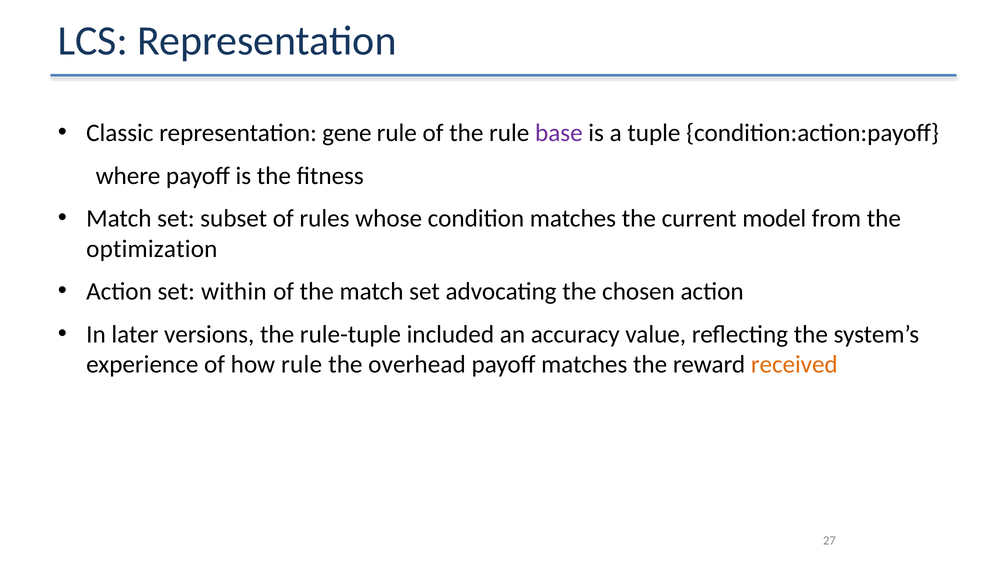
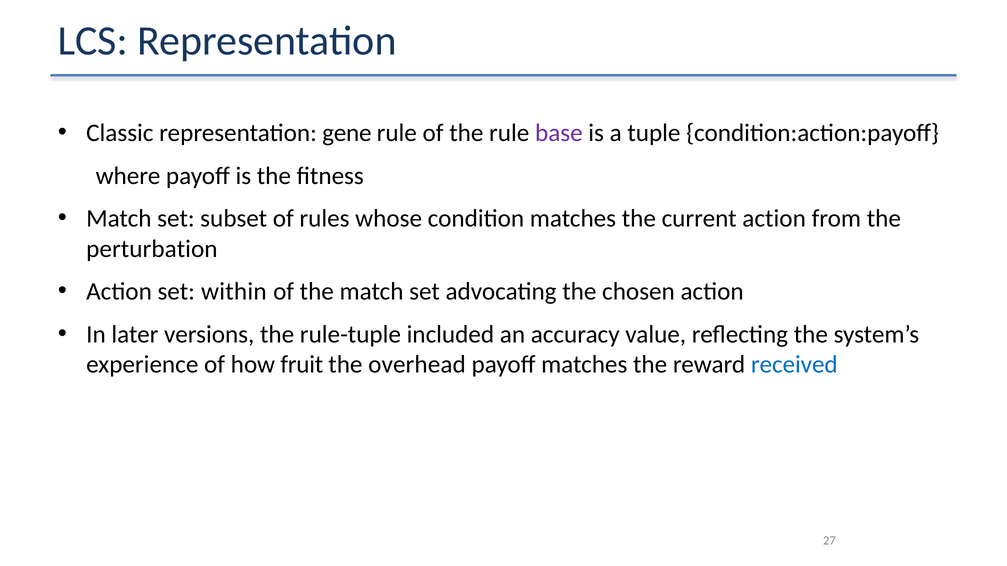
current model: model -> action (774, 219)
optimization: optimization -> perturbation (152, 249)
how rule: rule -> fruit (302, 365)
received colour: orange -> blue (794, 365)
